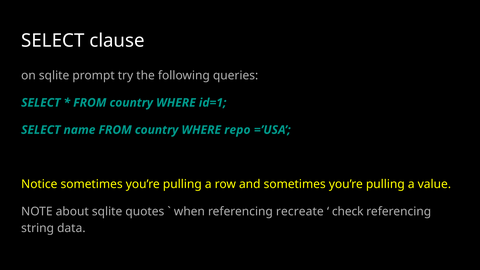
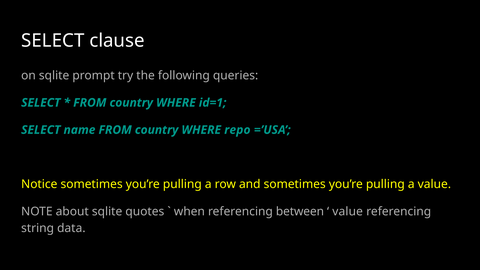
recreate: recreate -> between (300, 212)
check: check -> value (348, 212)
